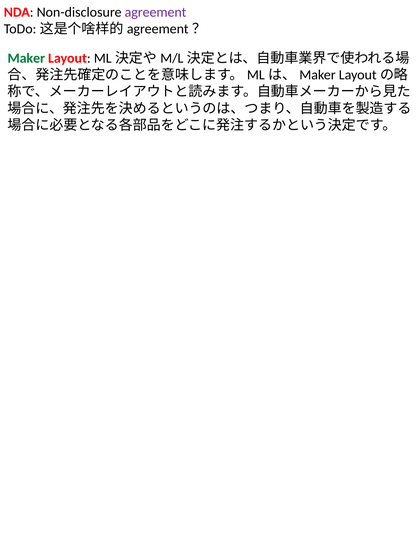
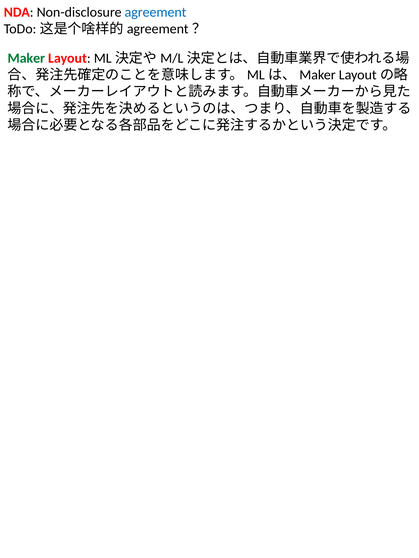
agreement colour: purple -> blue (156, 12)
